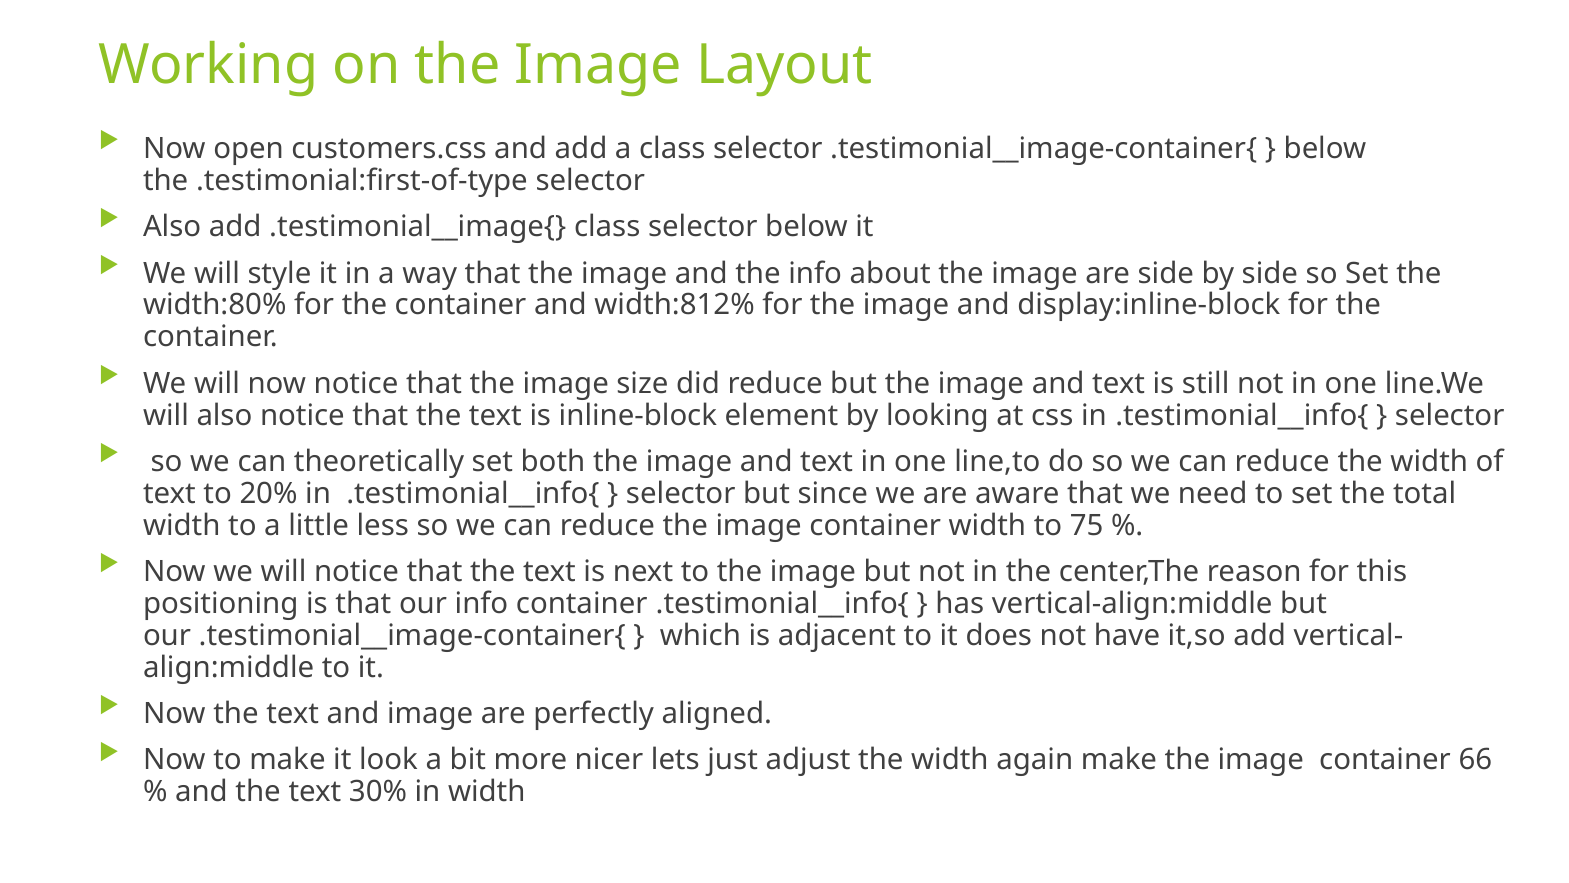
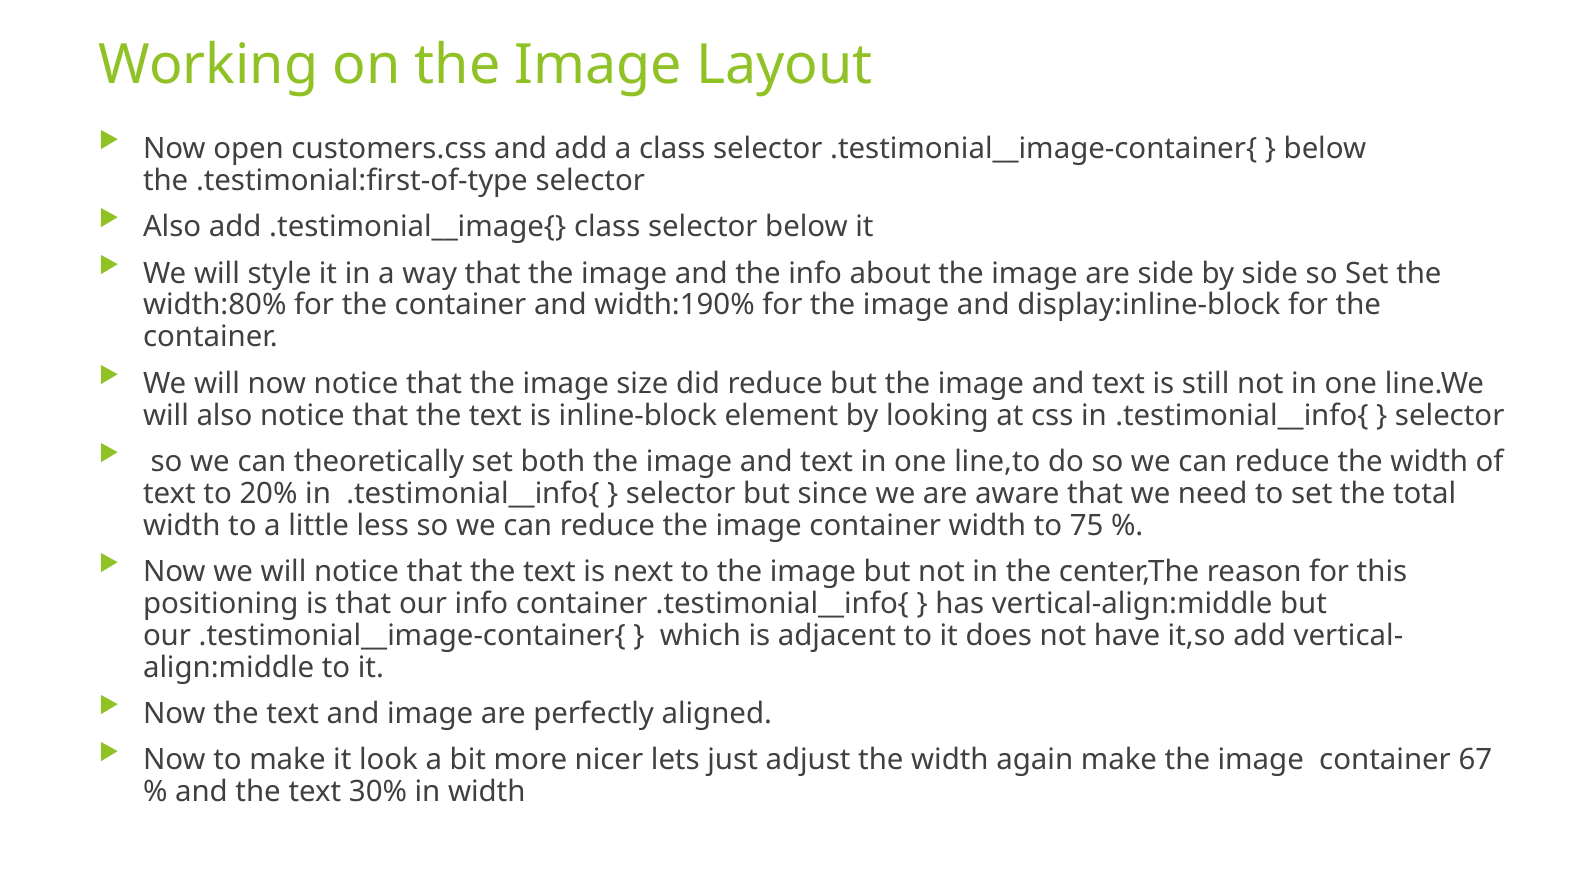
width:812%: width:812% -> width:190% (675, 305)
66: 66 -> 67 (1475, 760)
